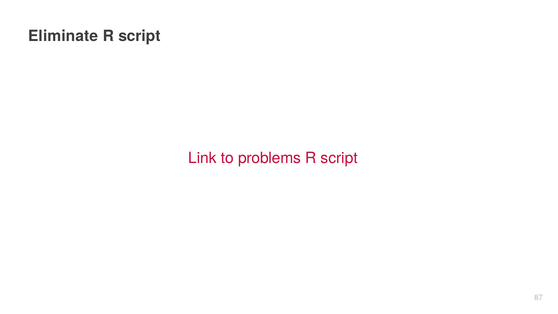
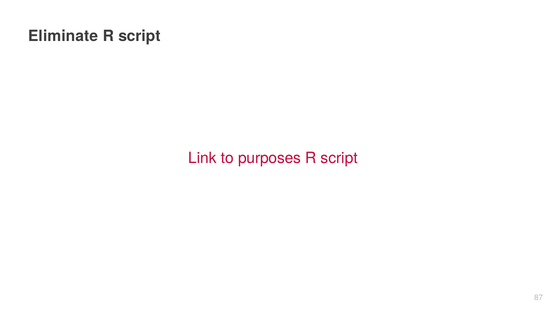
problems: problems -> purposes (270, 158)
